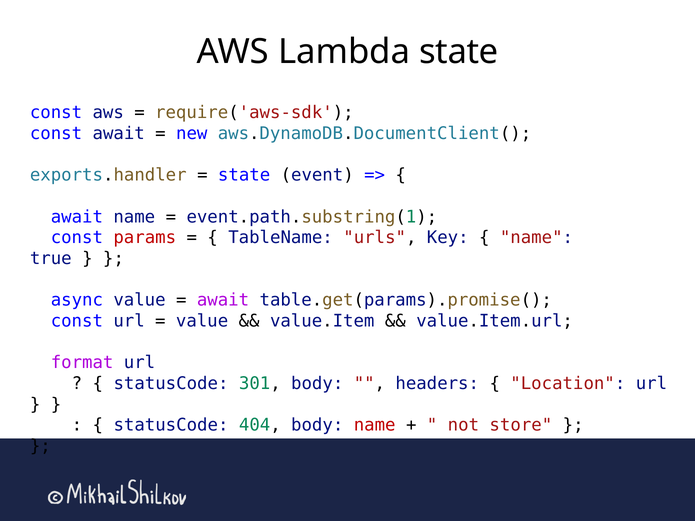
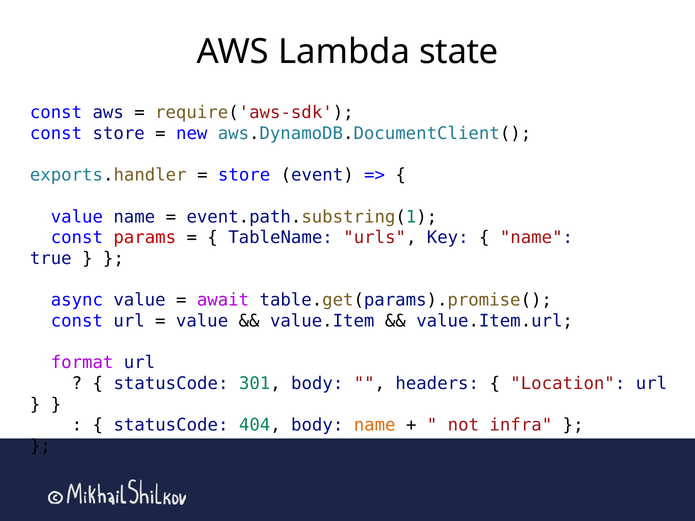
const await: await -> store (119, 134)
state: state -> store (244, 175)
await: await -> value (77, 217)
name colour: red -> orange (375, 425)
store: store -> infra (521, 425)
